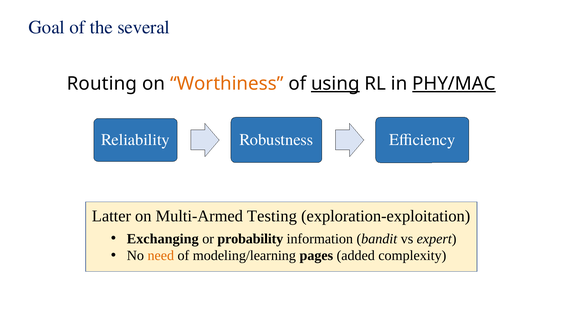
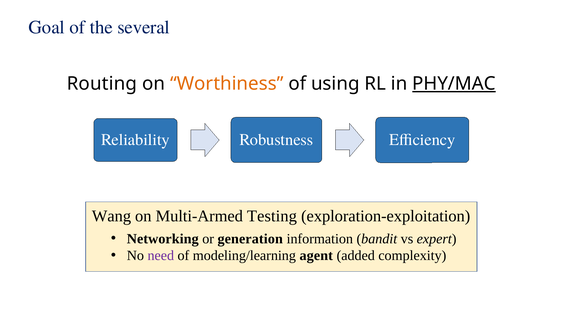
using underline: present -> none (335, 83)
Latter: Latter -> Wang (111, 216)
Exchanging: Exchanging -> Networking (163, 238)
probability: probability -> generation (250, 238)
need colour: orange -> purple (161, 255)
pages: pages -> agent (316, 255)
